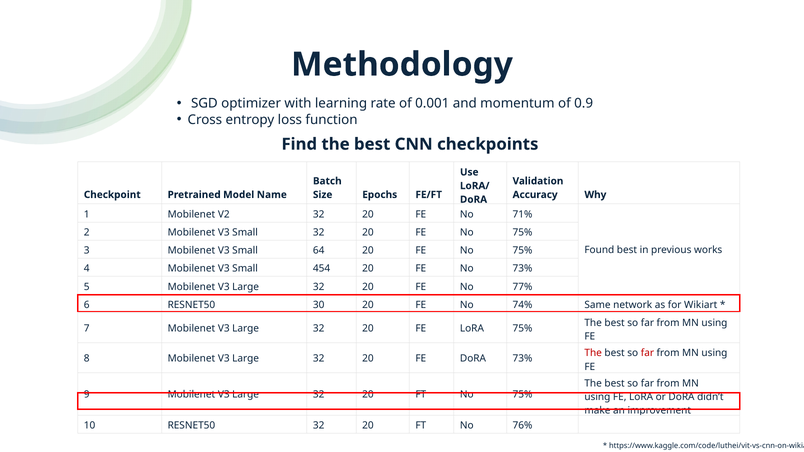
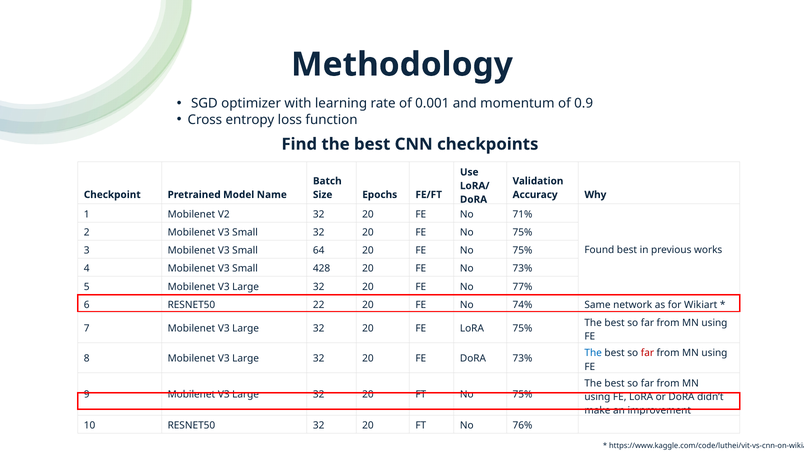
454: 454 -> 428 (322, 269)
30: 30 -> 22 (319, 305)
The colour: red -> blue (593, 353)
